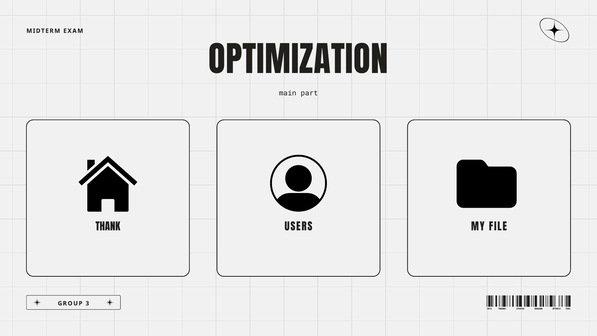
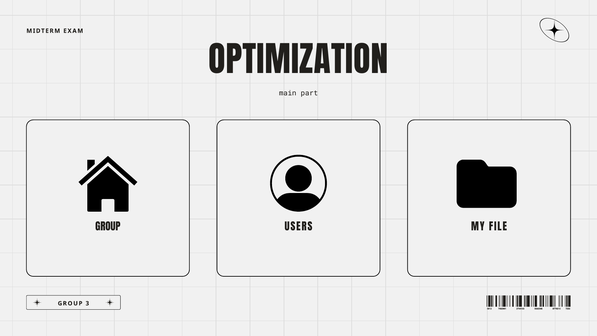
THANK: THANK -> GROUP (108, 227)
